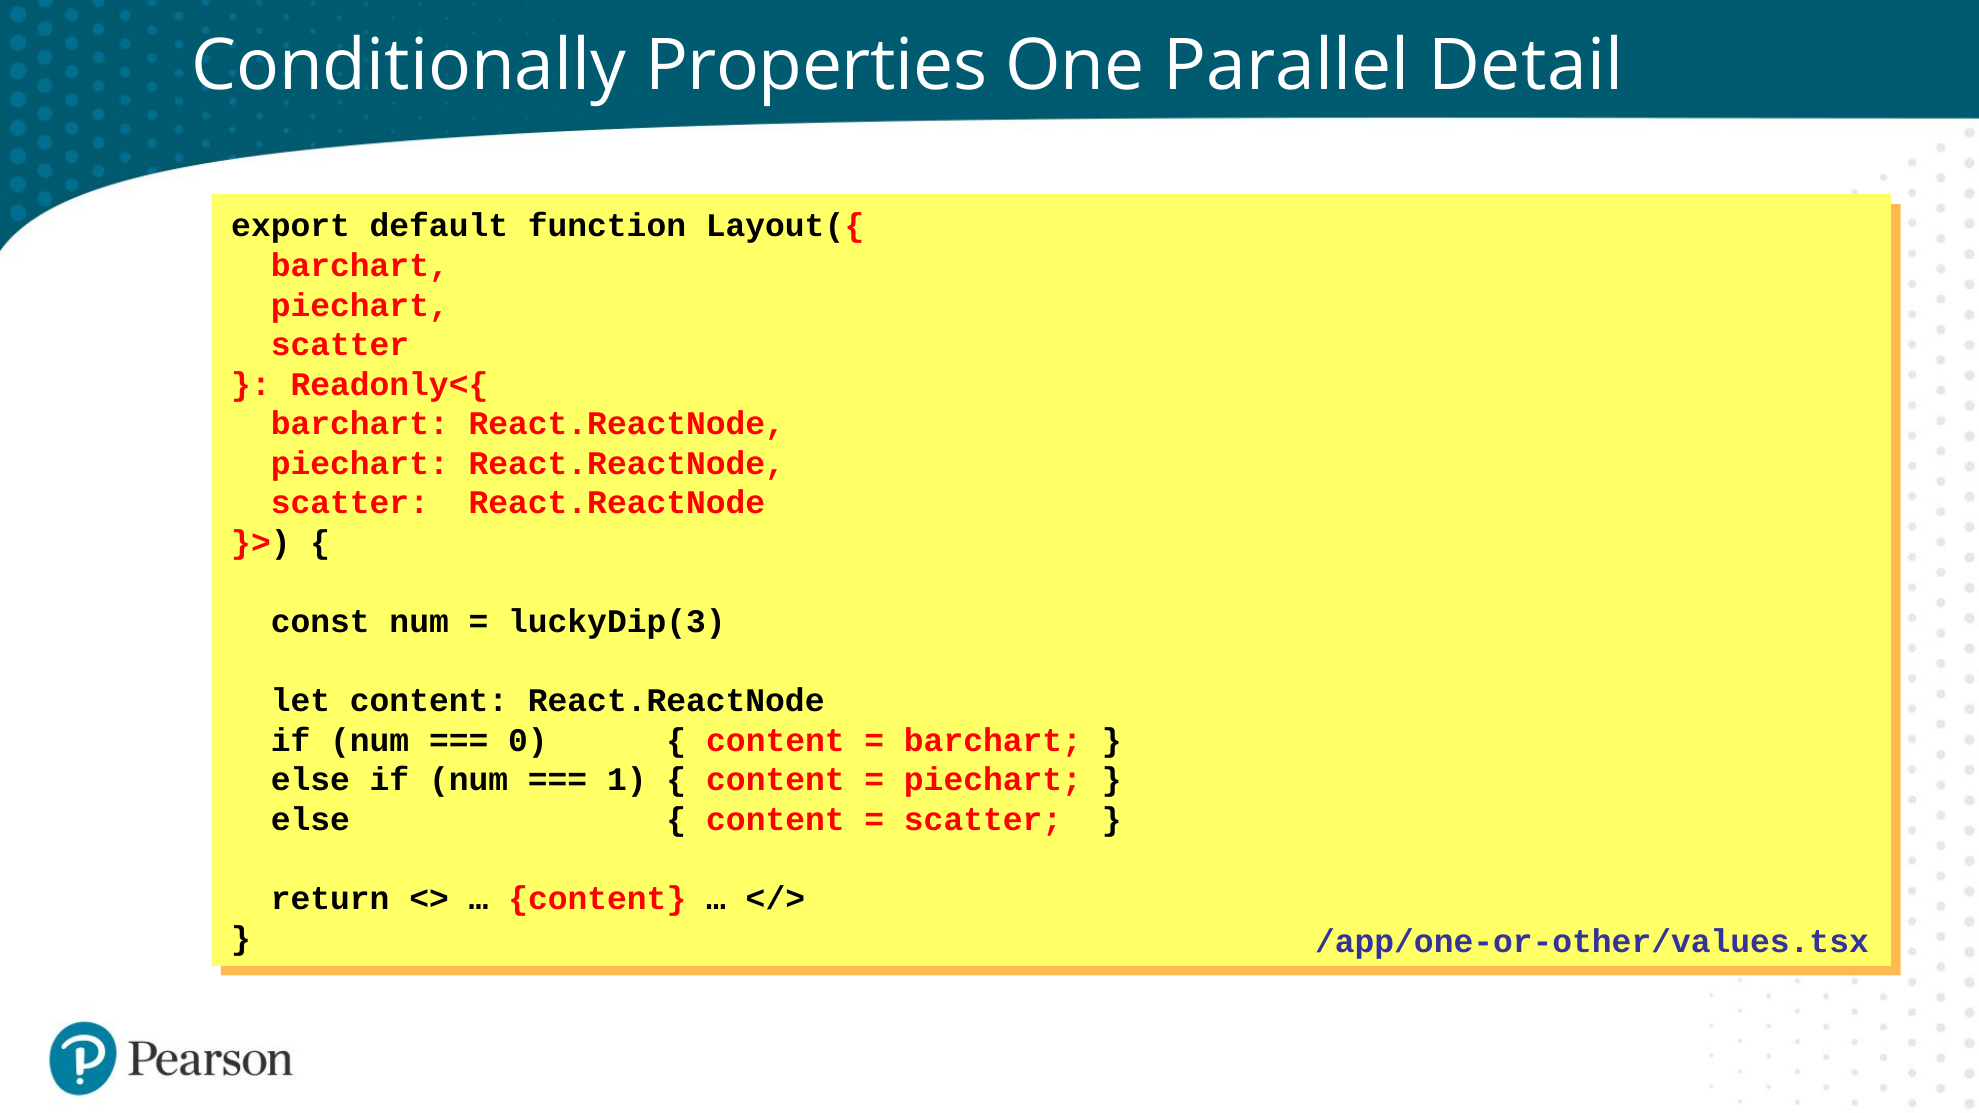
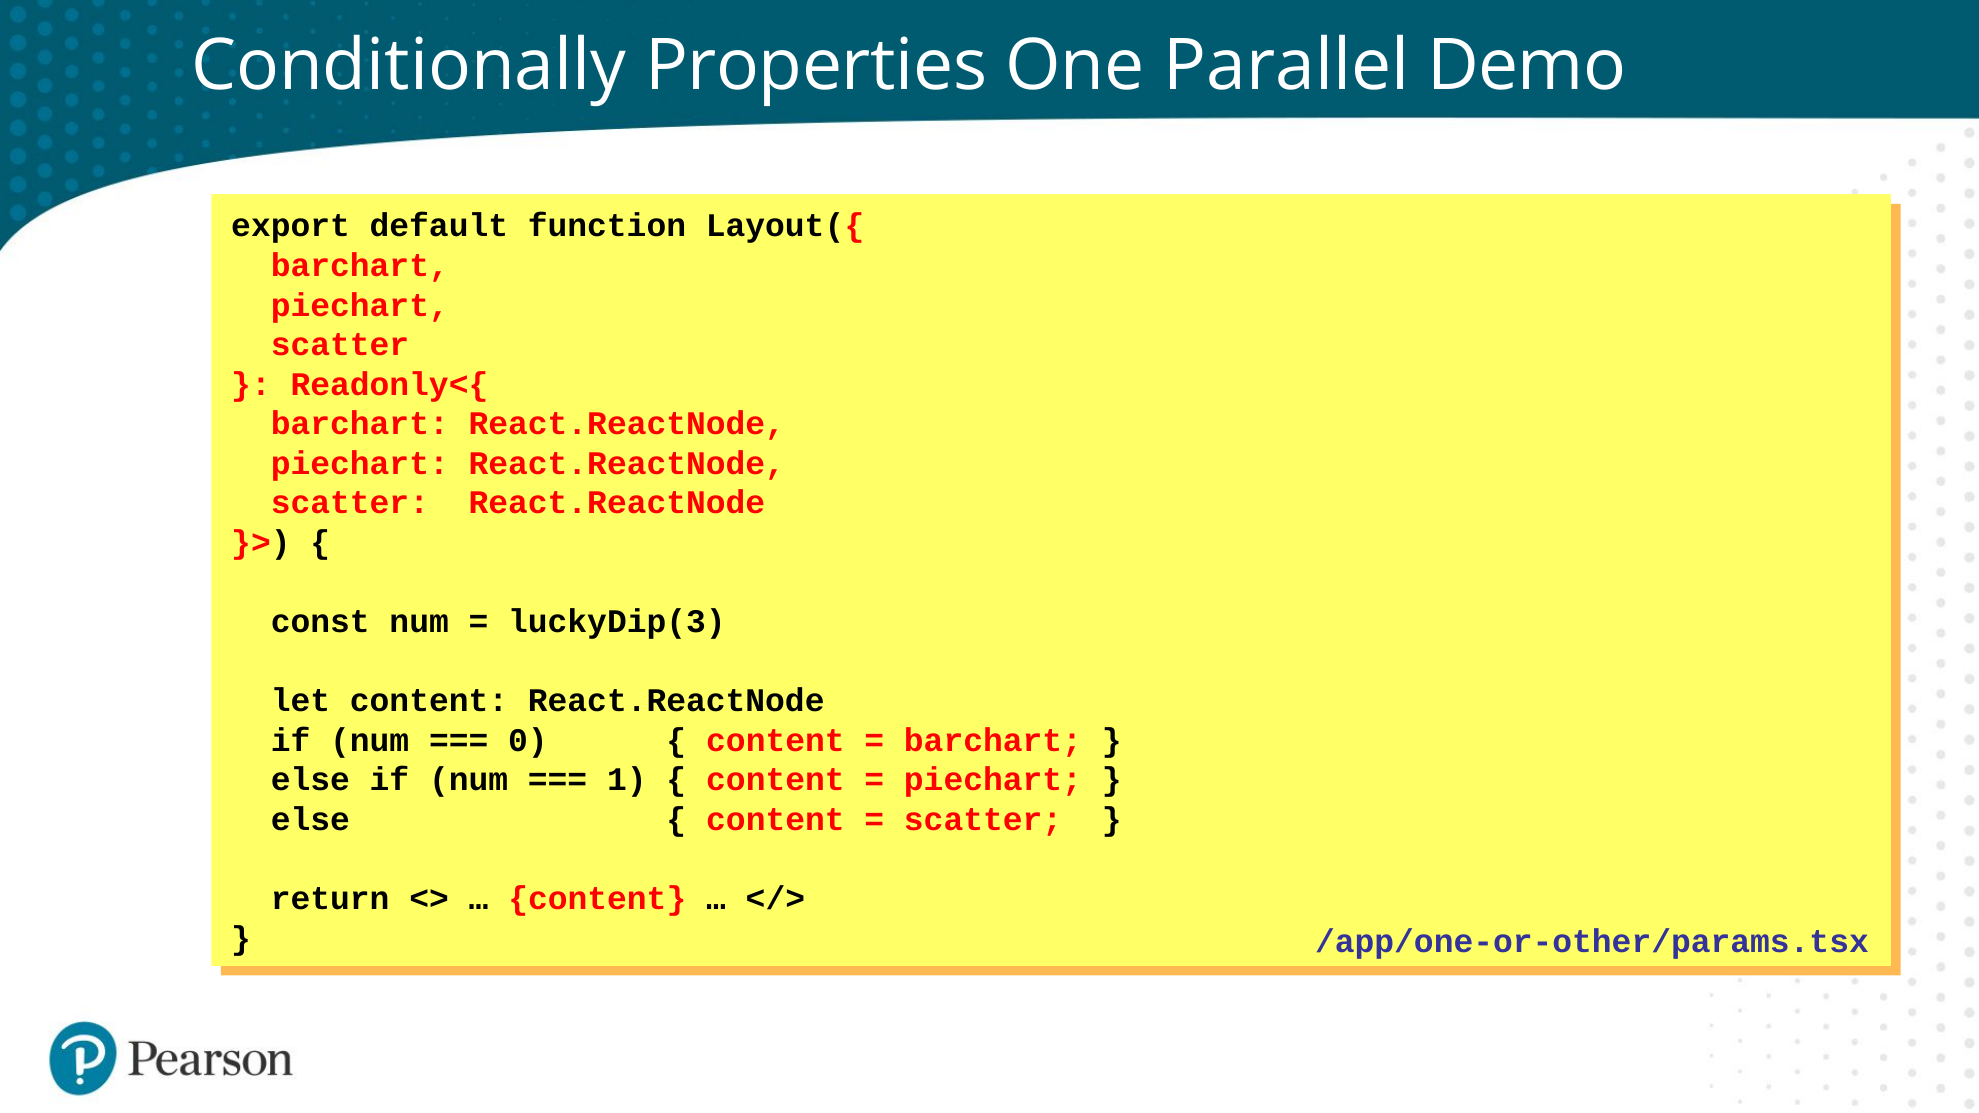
Detail: Detail -> Demo (1527, 66)
/app/one-or-other/values.tsx: /app/one-or-other/values.tsx -> /app/one-or-other/params.tsx (1592, 942)
